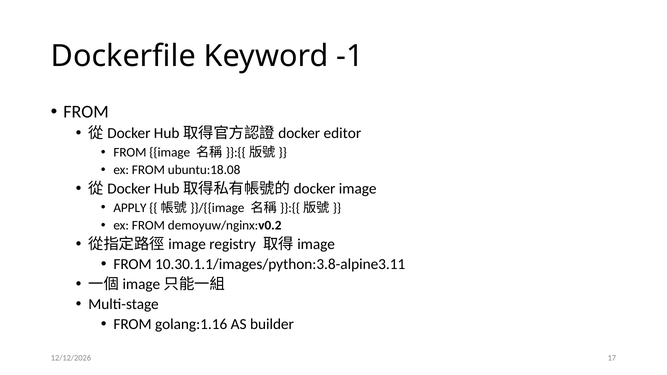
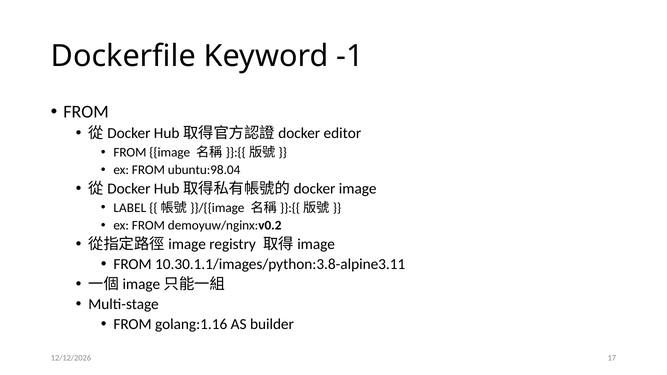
ubuntu:18.08: ubuntu:18.08 -> ubuntu:98.04 (204, 170)
APPLY: APPLY -> LABEL (130, 208)
